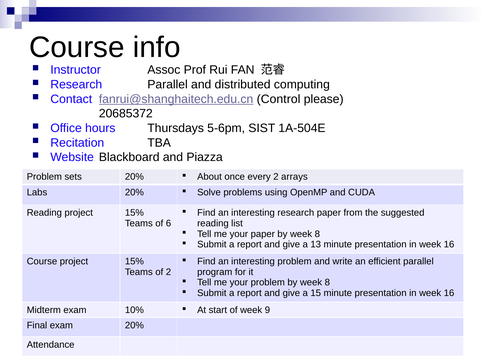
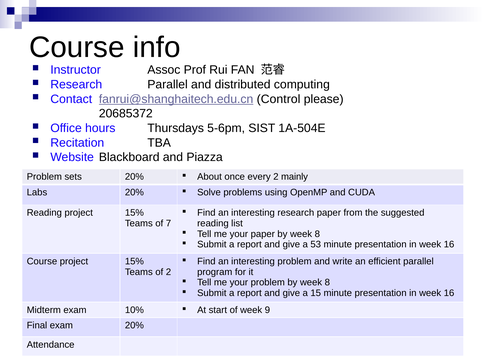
arrays: arrays -> mainly (295, 177)
6: 6 -> 7 (168, 223)
13: 13 -> 53 (316, 244)
